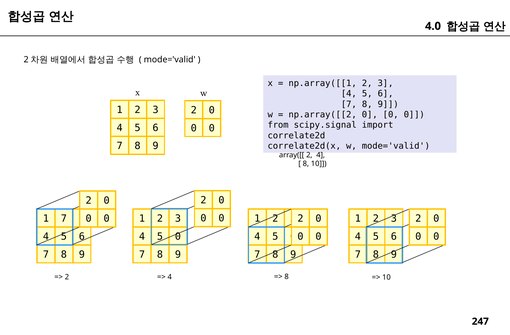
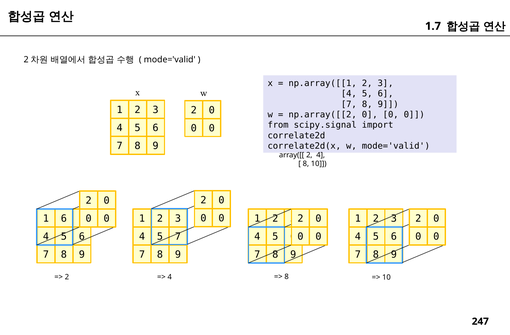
4.0: 4.0 -> 1.7 (433, 26)
1 7: 7 -> 6 (64, 219)
5 0: 0 -> 7 (178, 237)
